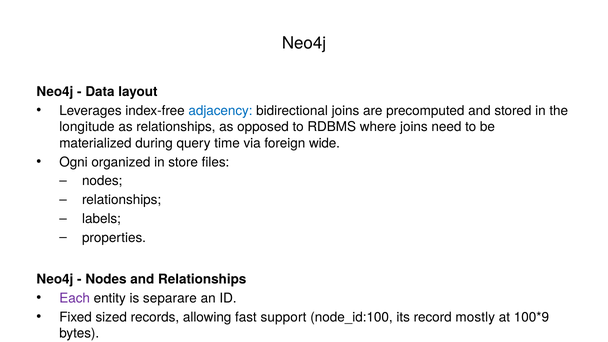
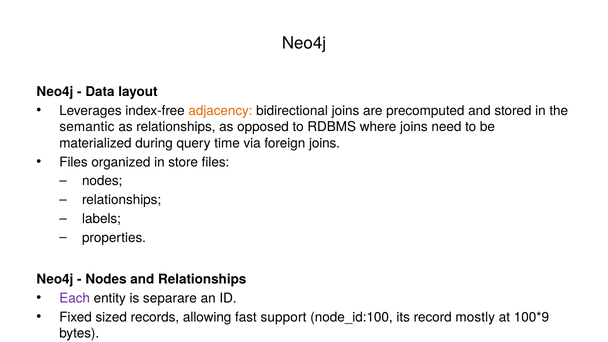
adjacency colour: blue -> orange (221, 111)
longitude: longitude -> semantic (87, 127)
foreign wide: wide -> joins (325, 143)
Ogni: Ogni -> Files (73, 162)
